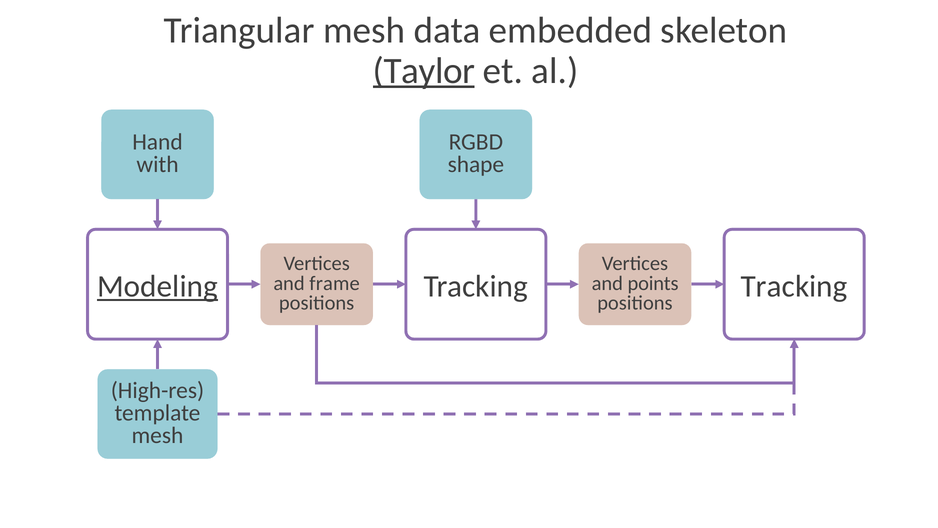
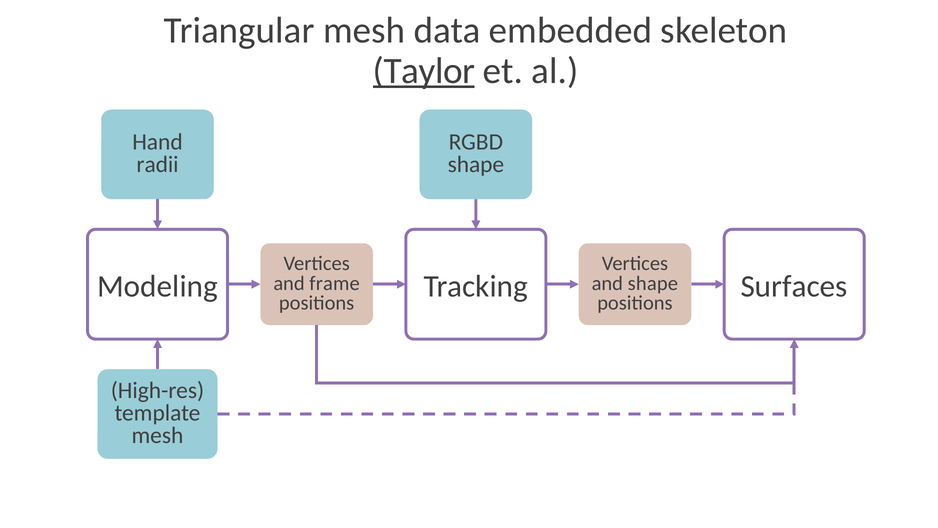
with: with -> radii (158, 165)
Modeling underline: present -> none (157, 286)
Tracking Tracking: Tracking -> Surfaces (794, 286)
and points: points -> shape (653, 283)
